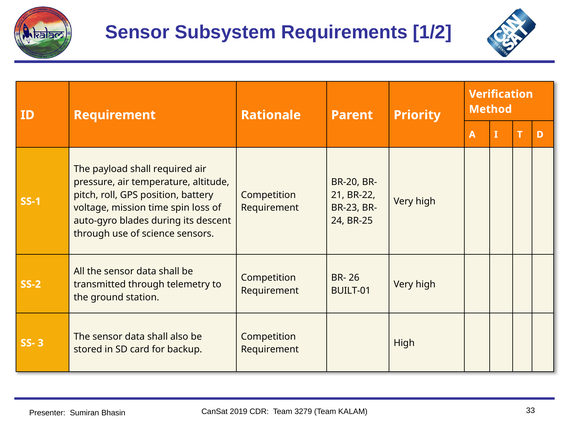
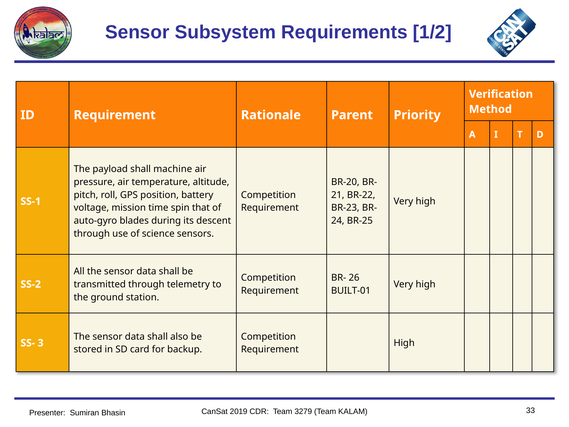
required: required -> machine (173, 169)
loss: loss -> that (201, 208)
